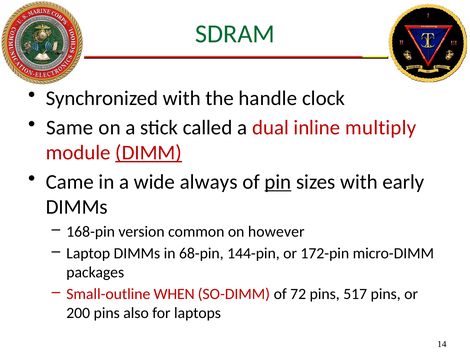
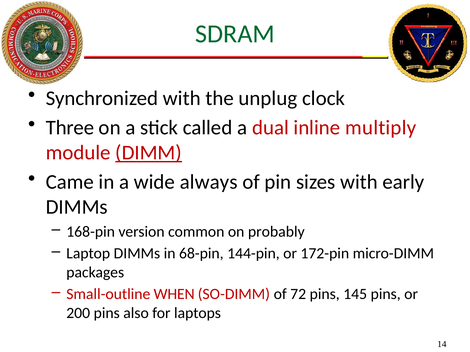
handle: handle -> unplug (268, 99)
Same: Same -> Three (70, 128)
pin underline: present -> none (278, 182)
however: however -> probably (276, 232)
517: 517 -> 145 (355, 295)
